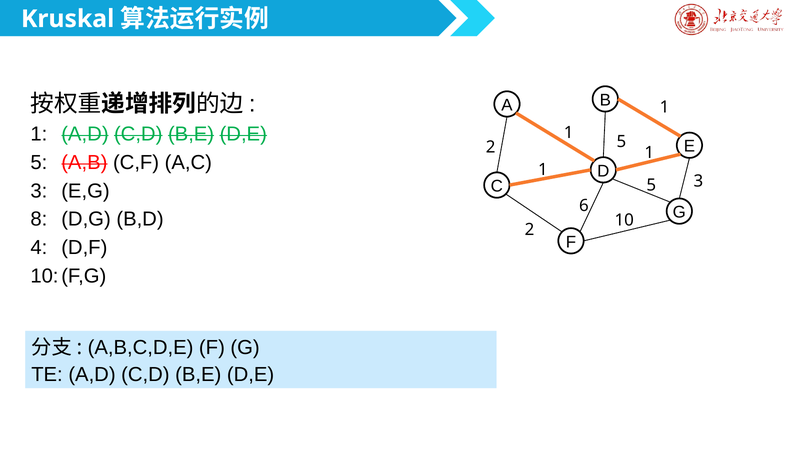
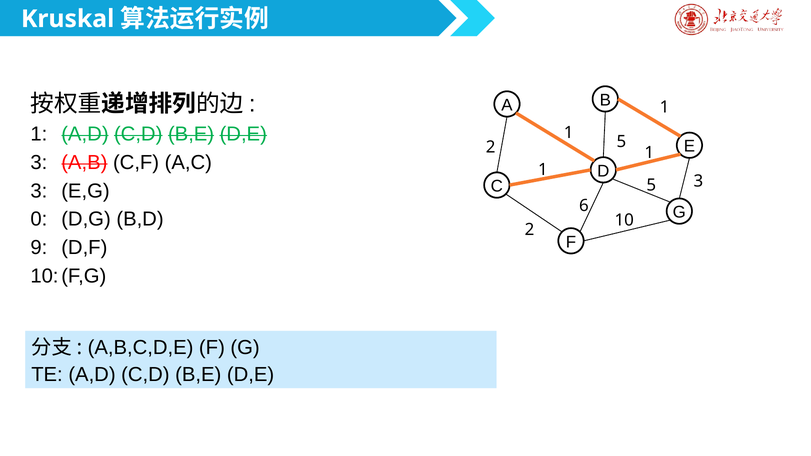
5: 5 -> 3 (39, 163)
8: 8 -> 0 (39, 219)
4: 4 -> 9 (39, 248)
